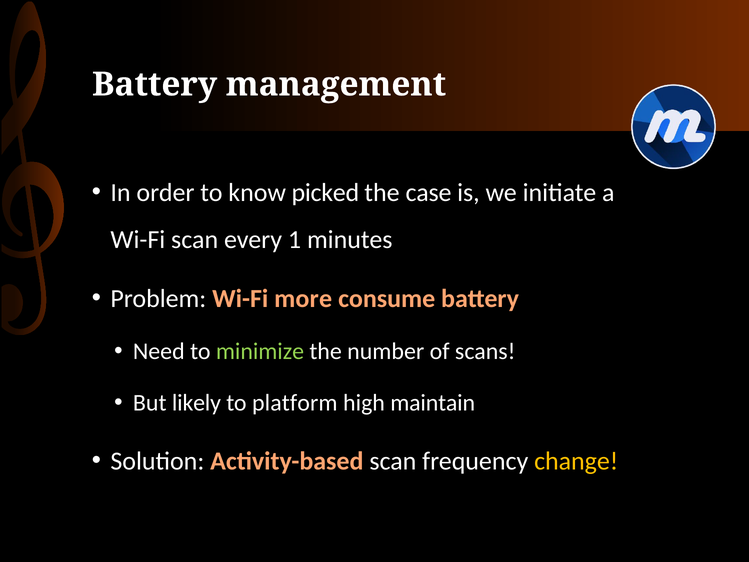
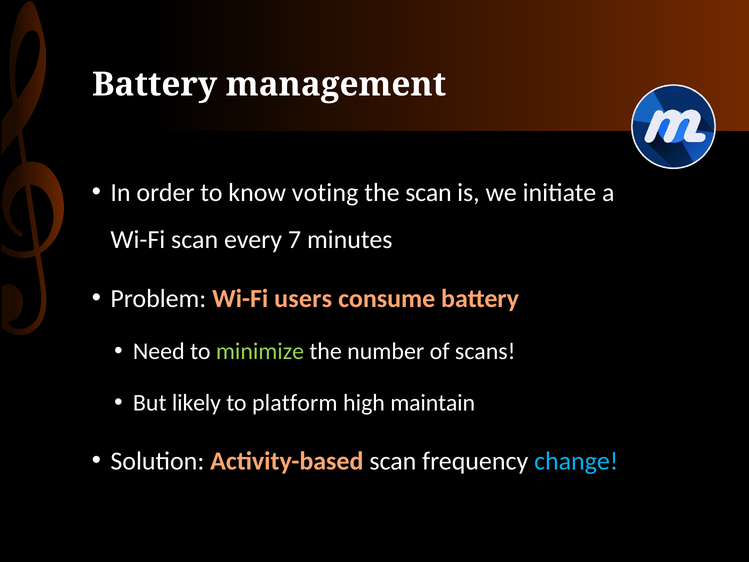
picked: picked -> voting (325, 193)
the case: case -> scan (429, 193)
1: 1 -> 7 (295, 240)
more: more -> users (303, 299)
change colour: yellow -> light blue (576, 461)
